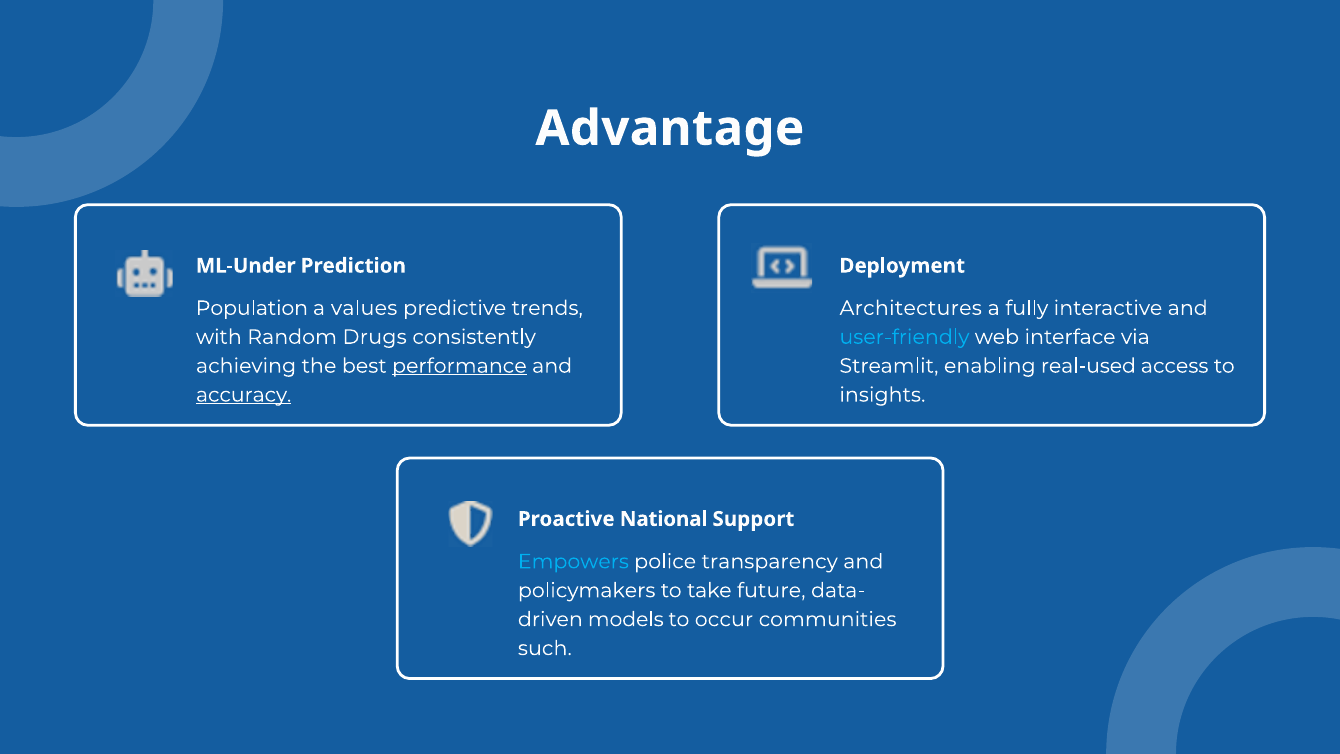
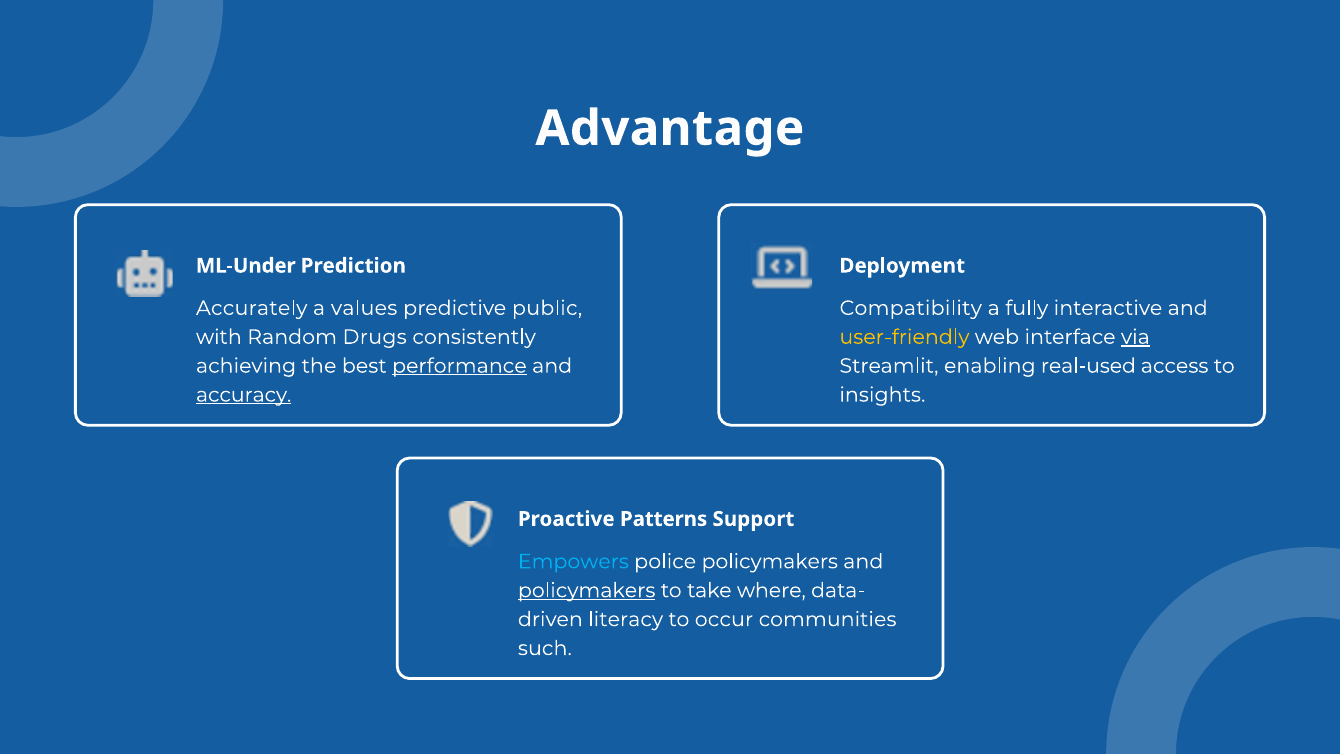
Population: Population -> Accurately (252, 308)
trends: trends -> public (547, 308)
Architectures: Architectures -> Compatibility (911, 308)
user-friendly colour: light blue -> yellow (904, 337)
via underline: none -> present (1135, 337)
National: National -> Patterns (664, 519)
police transparency: transparency -> policymakers (770, 561)
policymakers underline: none -> present (587, 590)
future: future -> where (771, 590)
models: models -> literacy (626, 619)
